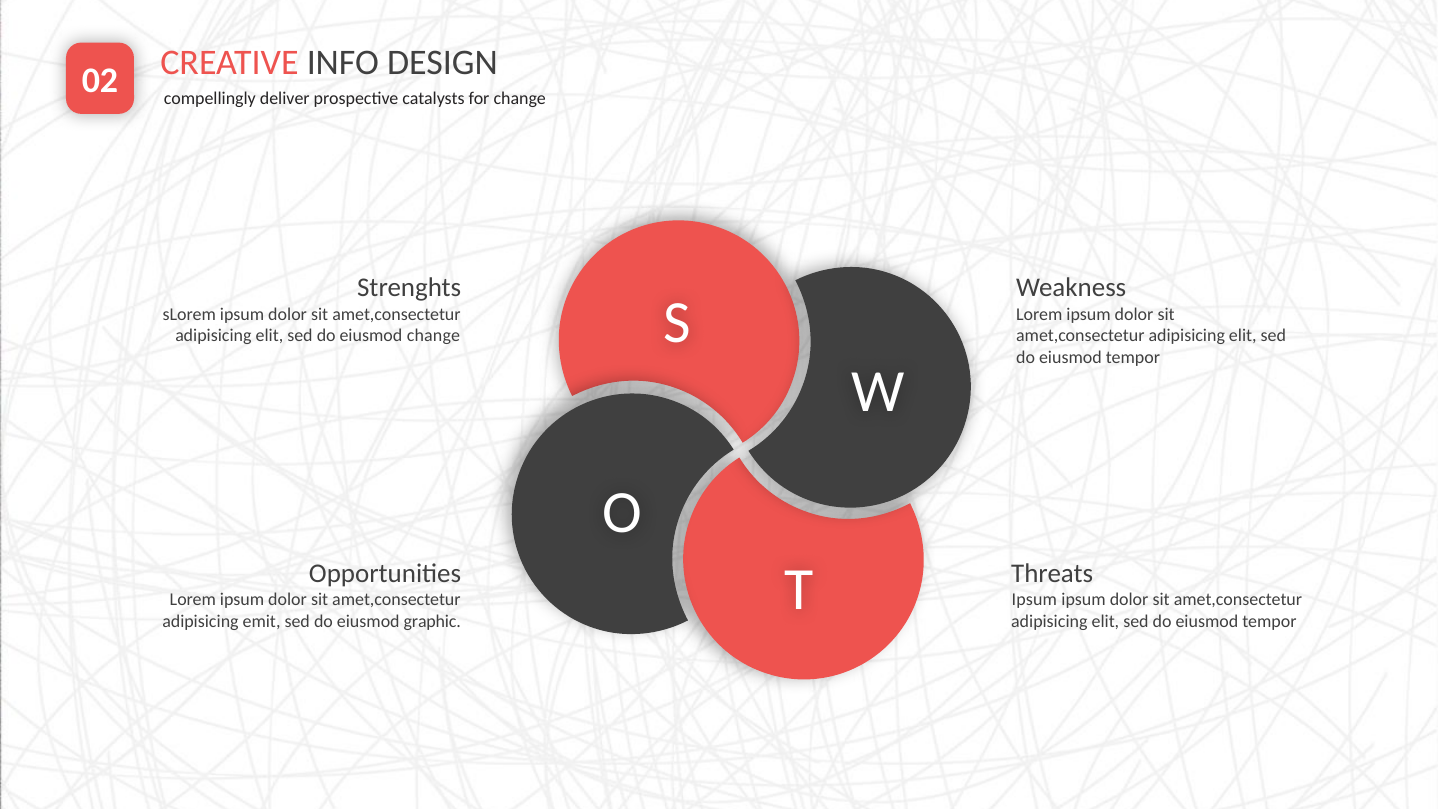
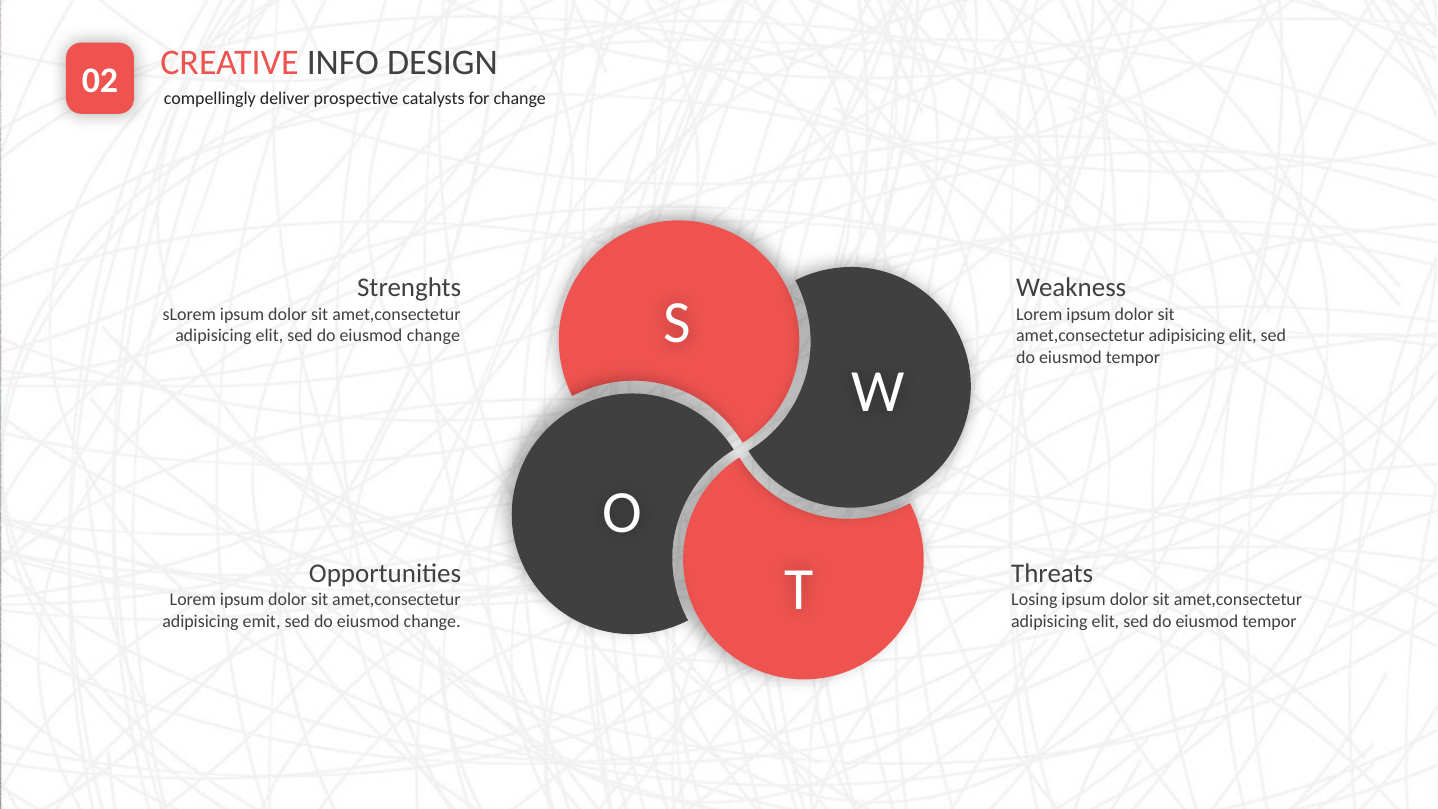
Ipsum: Ipsum -> Losing (1034, 600)
graphic: graphic -> change (432, 621)
